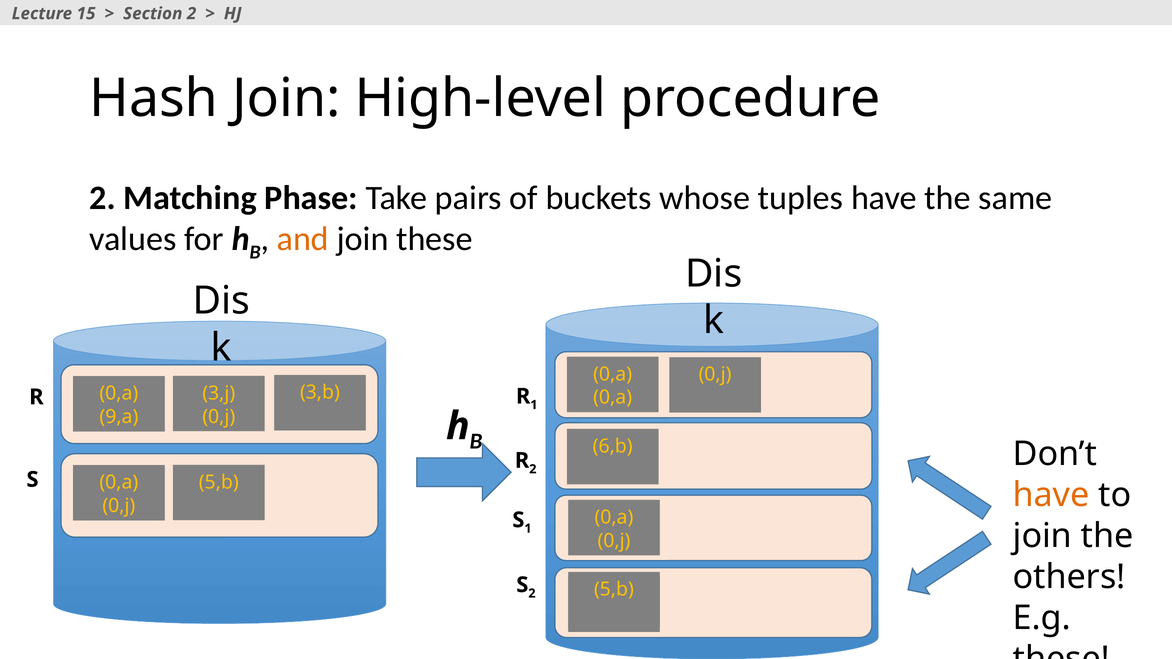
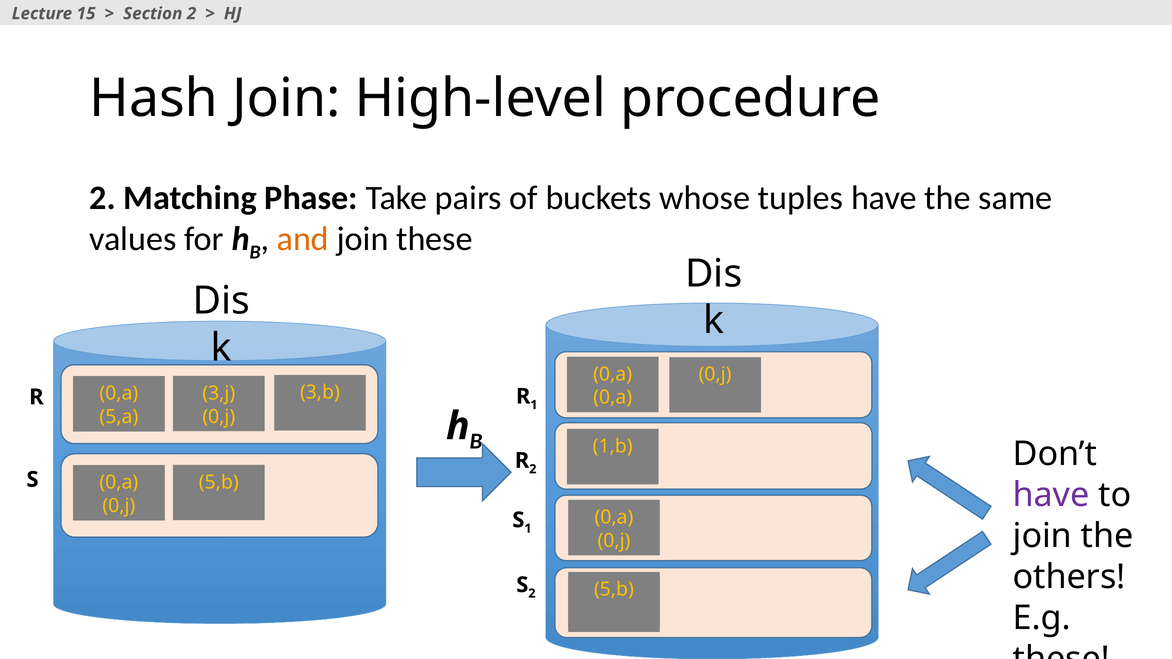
9,a: 9,a -> 5,a (119, 417)
6,b: 6,b -> 1,b (613, 446)
have colour: orange -> purple (1051, 495)
